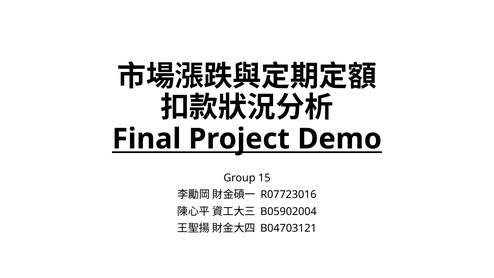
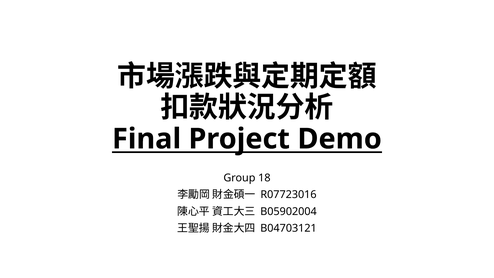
15: 15 -> 18 (264, 178)
